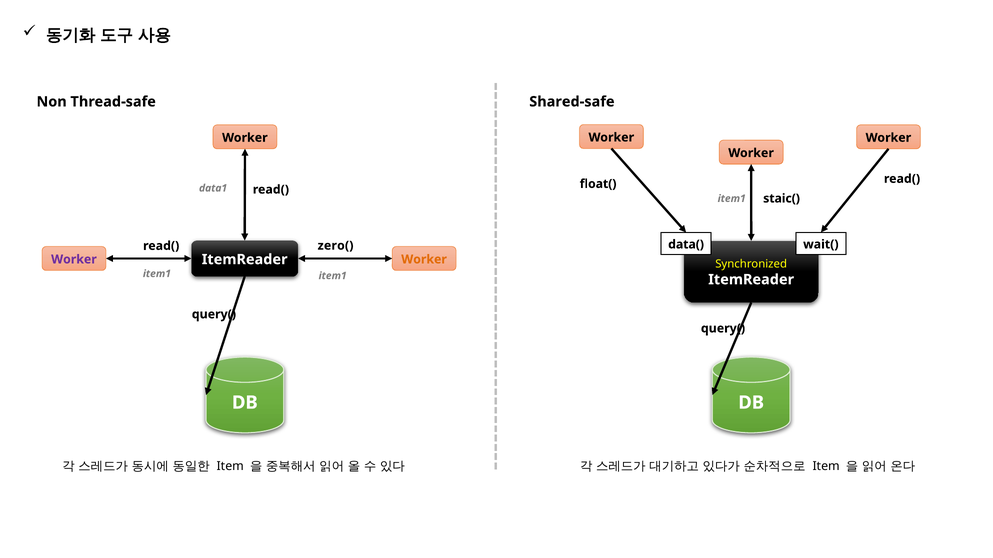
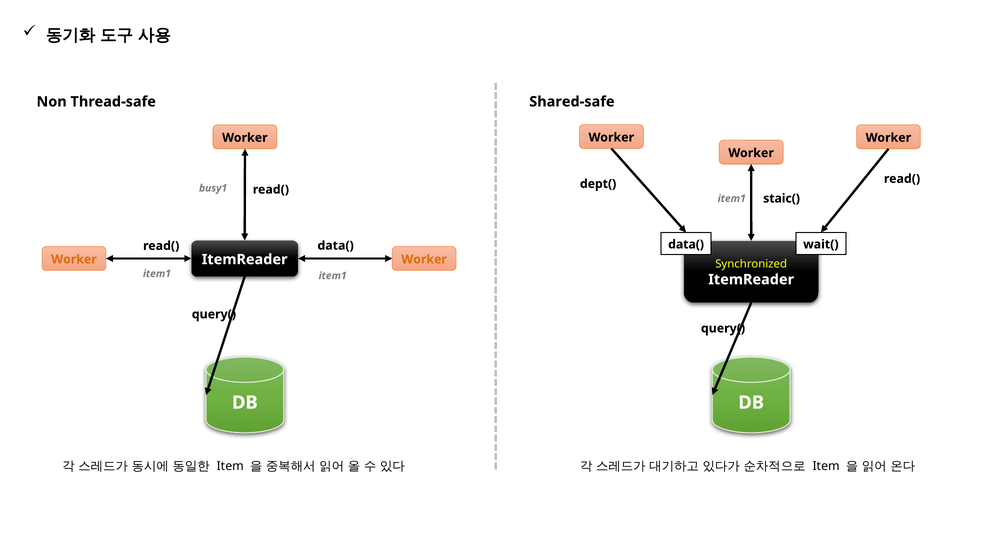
float(: float( -> dept( (598, 184)
data1: data1 -> busy1 (213, 188)
read( zero(: zero( -> data( (336, 246)
Worker colour: purple -> orange (74, 260)
